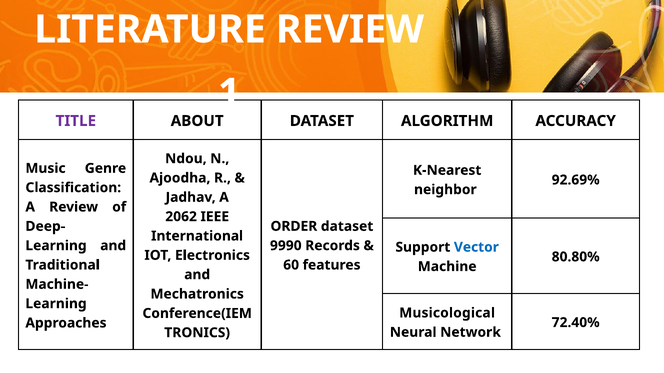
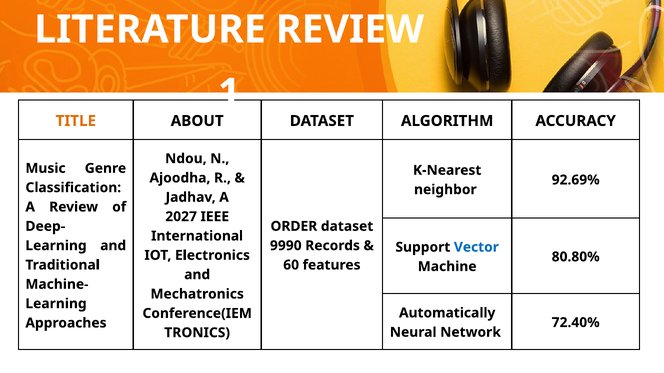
TITLE colour: purple -> orange (76, 121)
2062: 2062 -> 2027 (181, 217)
Musicological: Musicological -> Automatically (447, 313)
